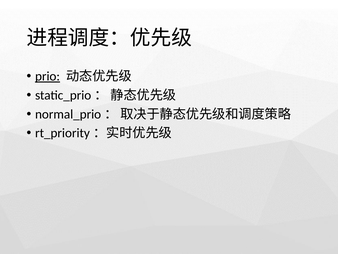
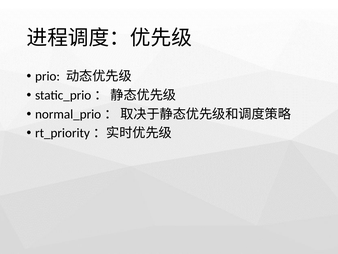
prio underline: present -> none (47, 76)
